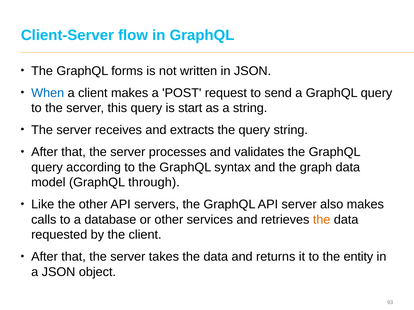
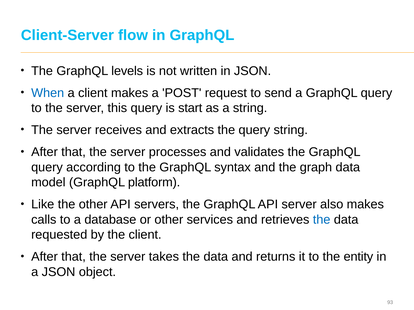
forms: forms -> levels (127, 71)
through: through -> platform (154, 183)
the colour: orange -> blue (322, 220)
